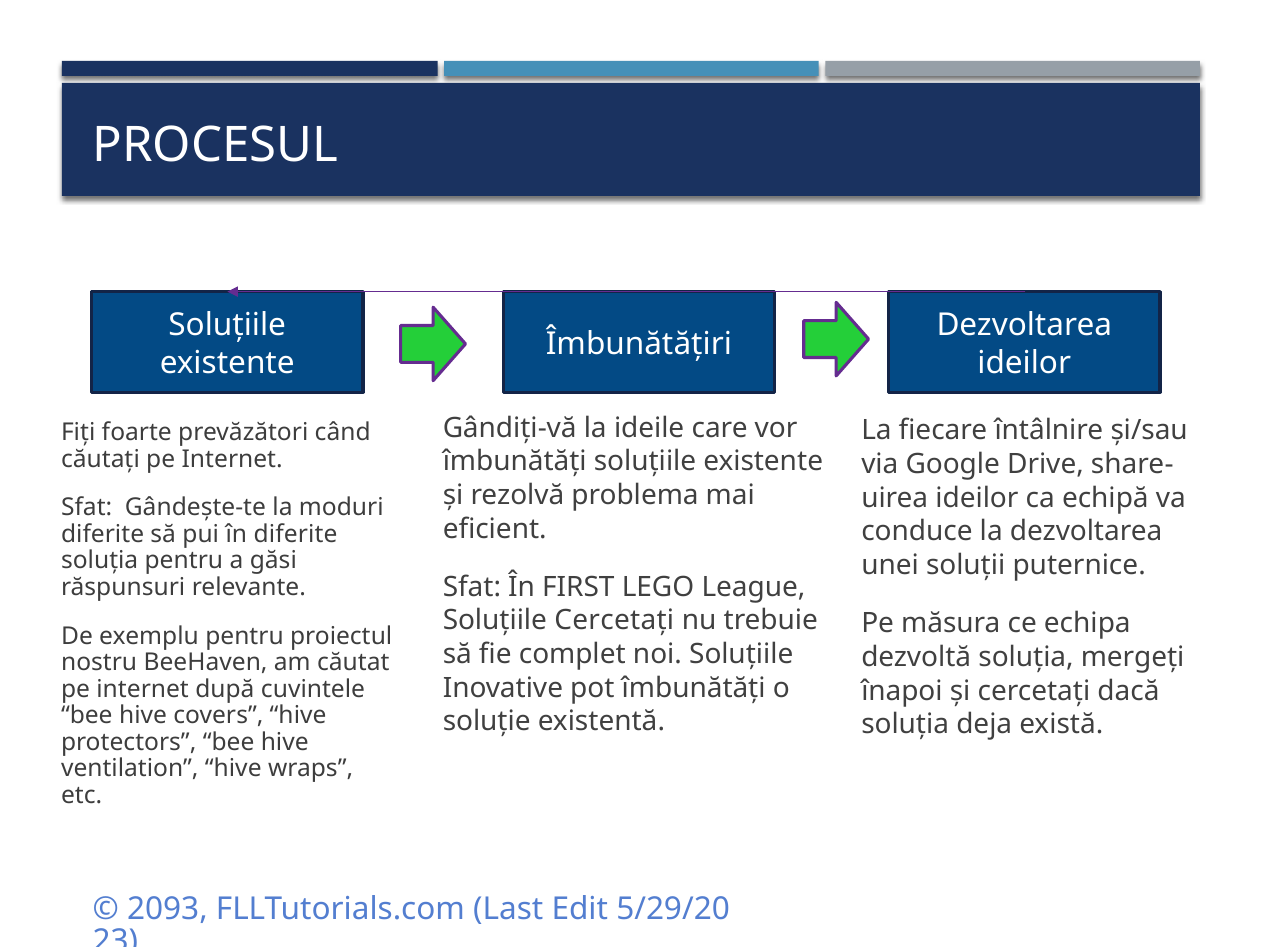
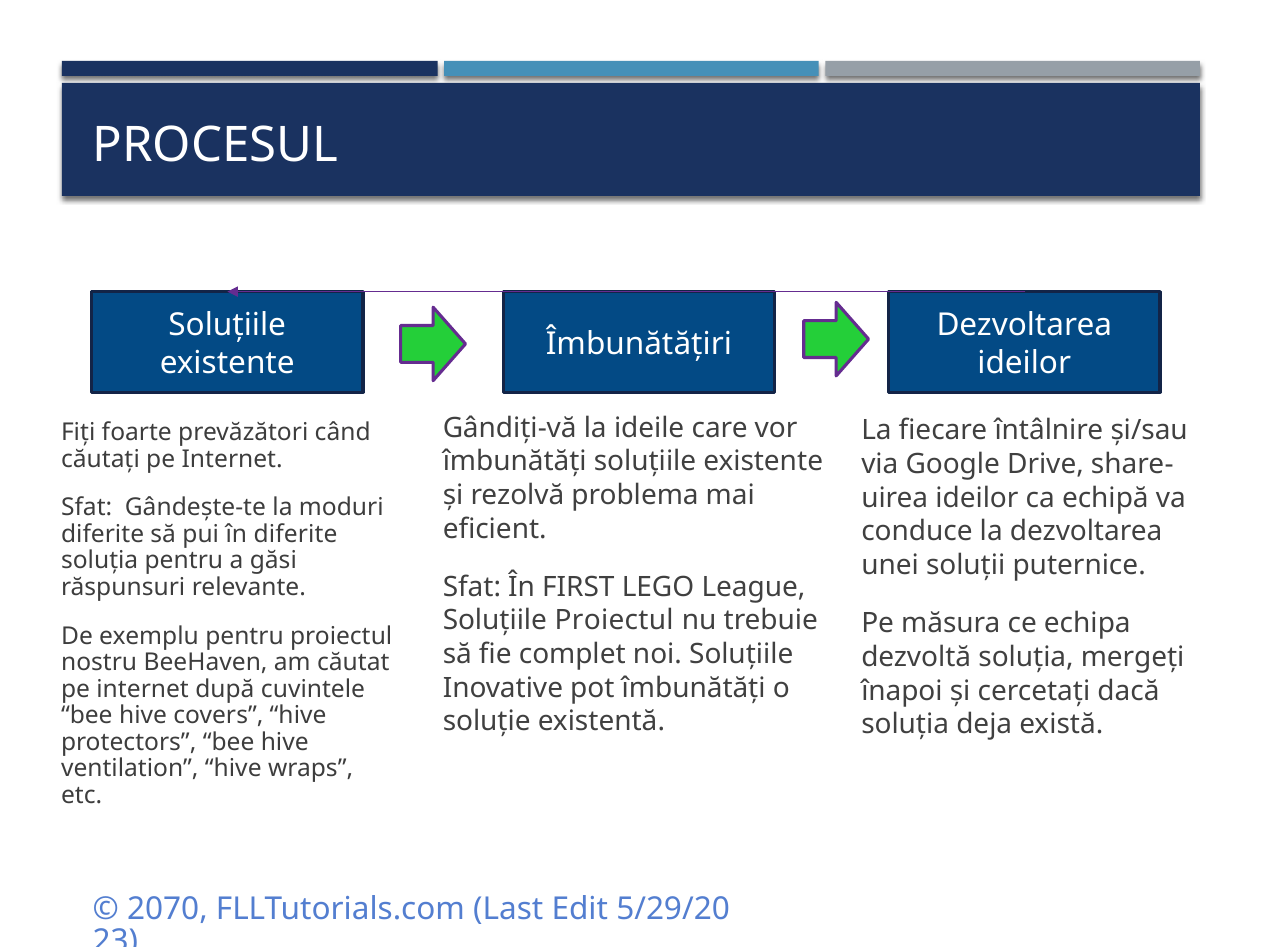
Soluțiile Cercetați: Cercetați -> Proiectul (614, 621)
2093: 2093 -> 2070 (167, 910)
